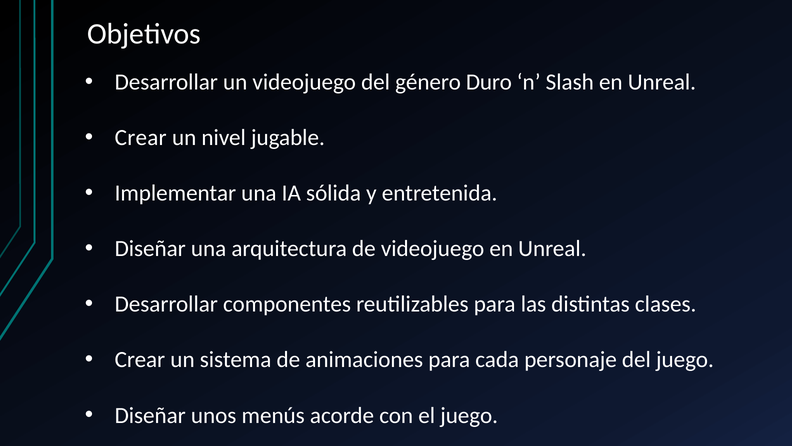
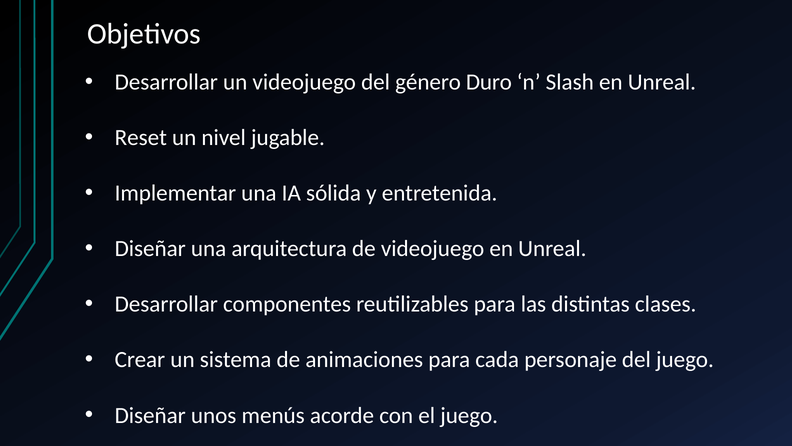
Crear: Crear -> Reset (141, 138)
